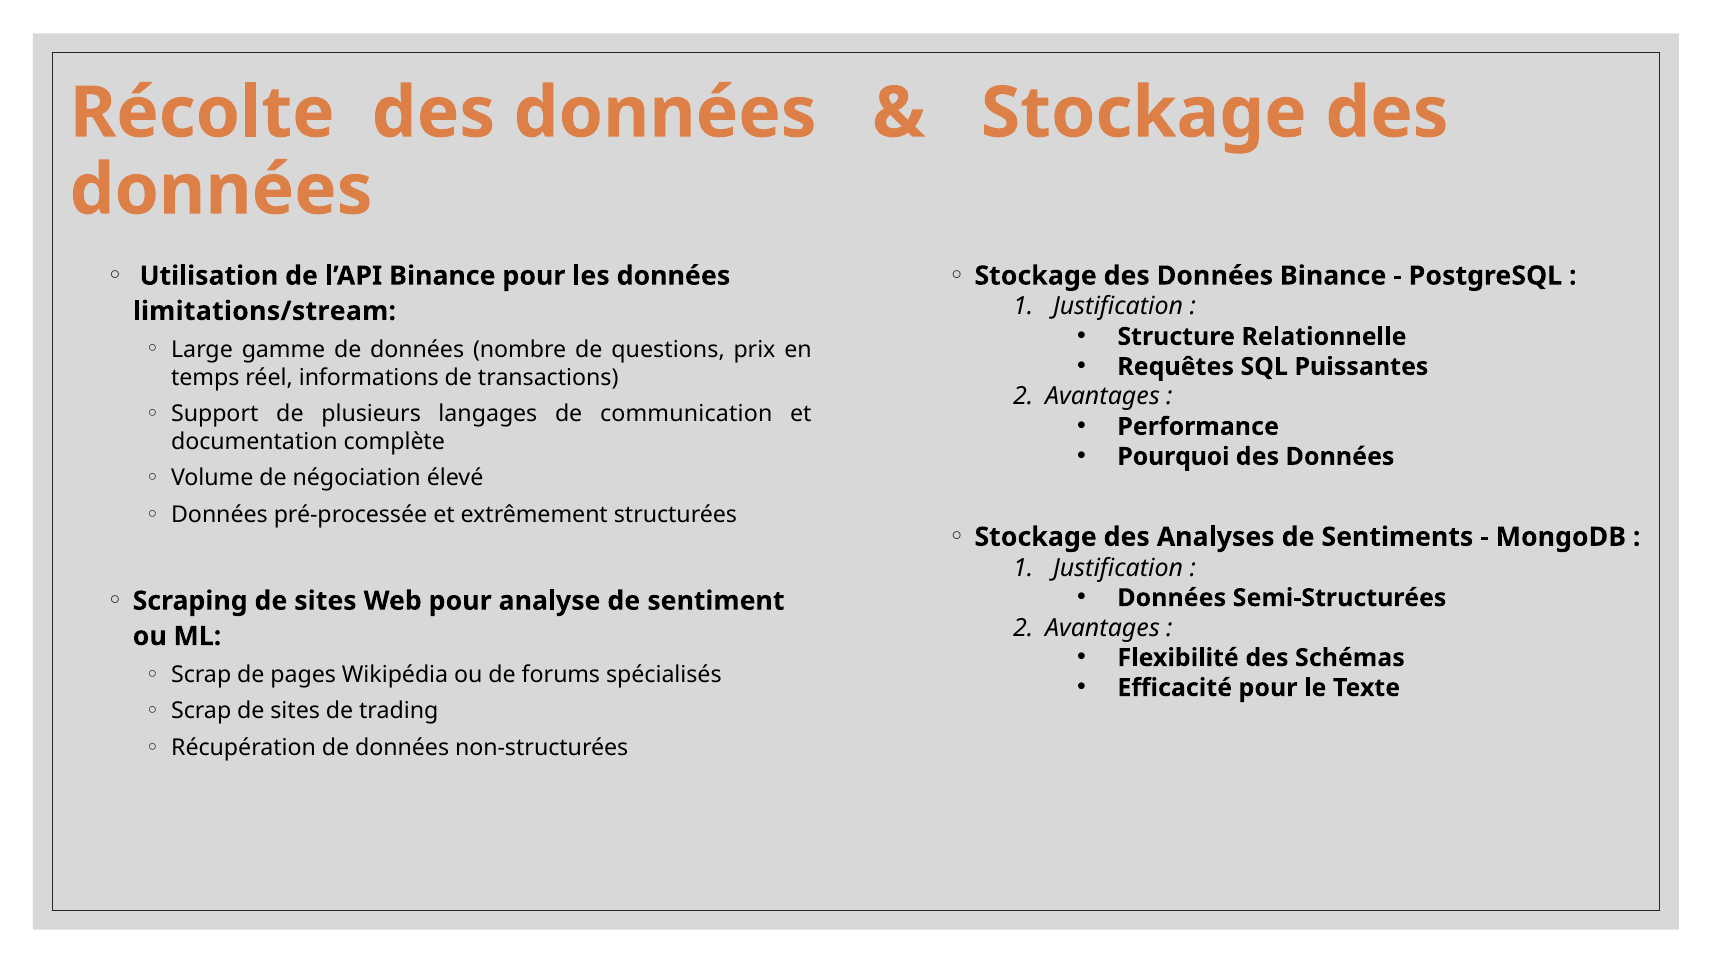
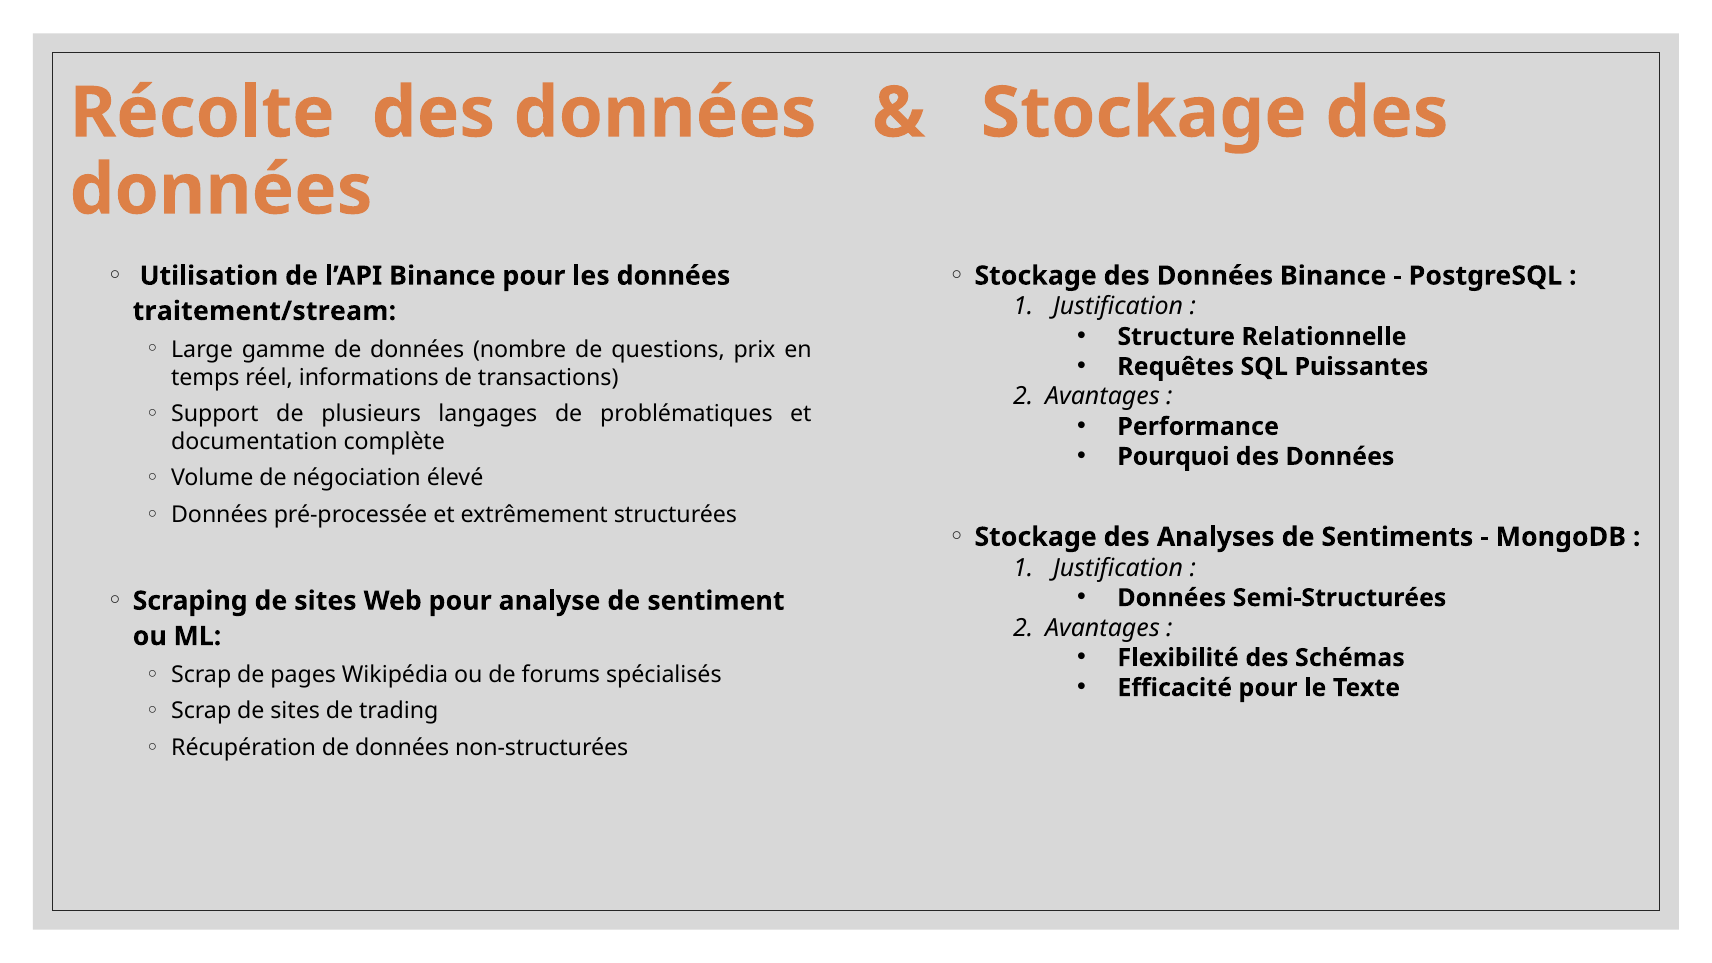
limitations/stream: limitations/stream -> traitement/stream (264, 311)
communication: communication -> problématiques (686, 414)
